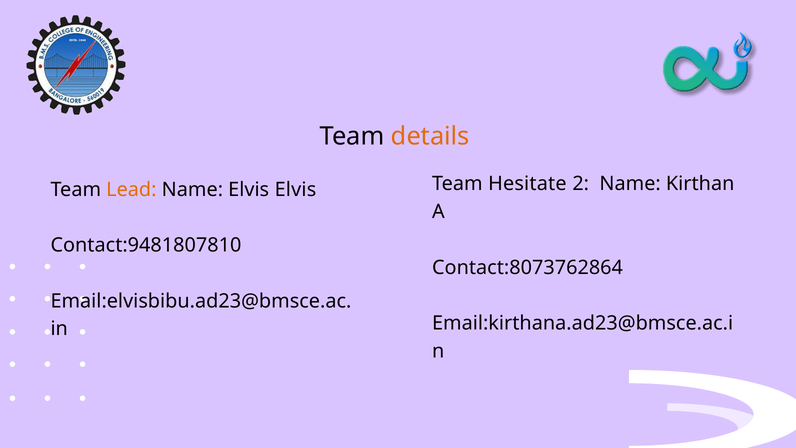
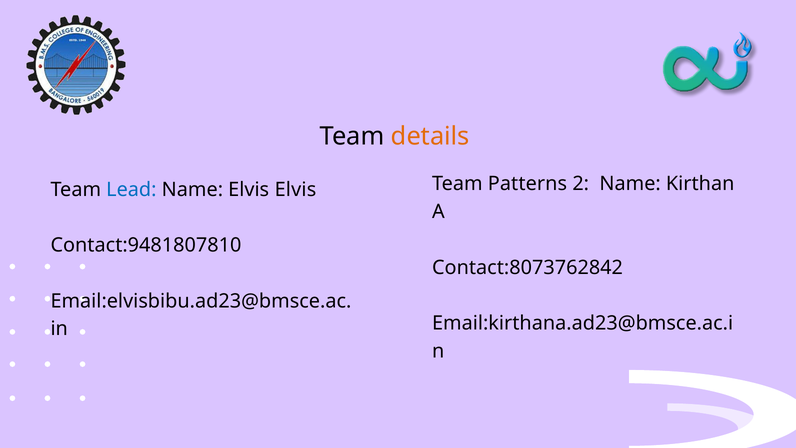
Hesitate: Hesitate -> Patterns (527, 184)
Lead colour: orange -> blue (131, 190)
Contact:8073762864: Contact:8073762864 -> Contact:8073762842 (528, 267)
